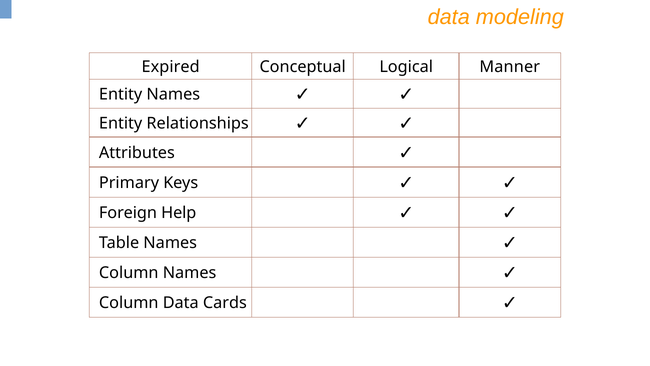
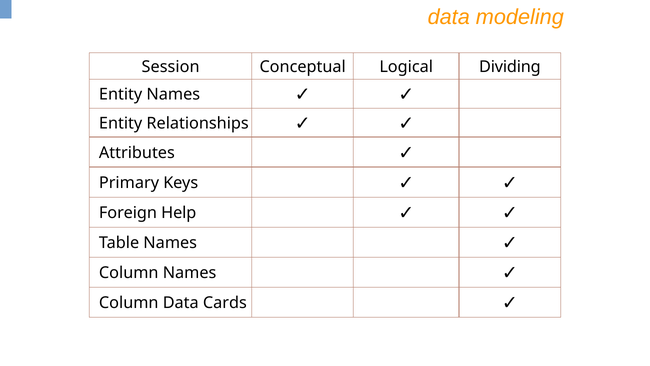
Expired: Expired -> Session (171, 67)
Manner: Manner -> Dividing (510, 67)
